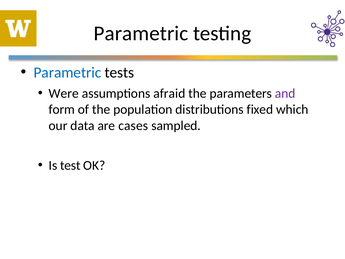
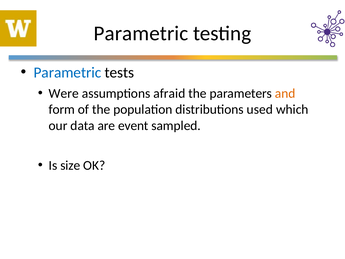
and colour: purple -> orange (285, 93)
fixed: fixed -> used (260, 109)
cases: cases -> event (133, 125)
test: test -> size (70, 165)
